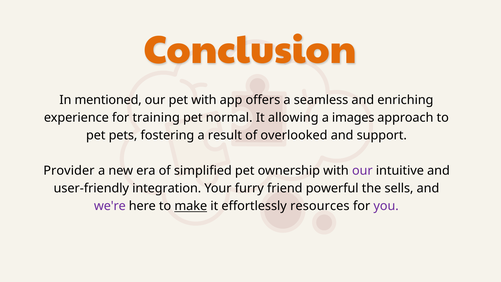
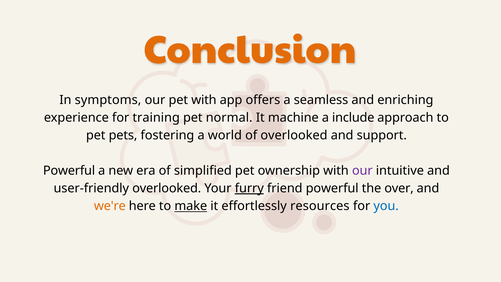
mentioned: mentioned -> symptoms (108, 100)
allowing: allowing -> machine (293, 118)
images: images -> include (353, 118)
result: result -> world (225, 135)
Provider: Provider -> Powerful (69, 171)
user-friendly integration: integration -> overlooked (167, 188)
furry underline: none -> present (249, 188)
sells: sells -> over (399, 188)
we're colour: purple -> orange (110, 206)
you colour: purple -> blue (386, 206)
